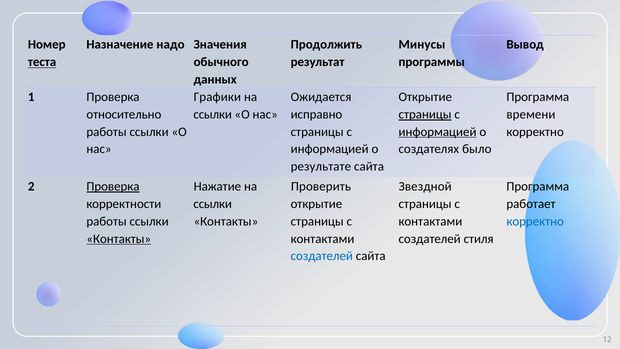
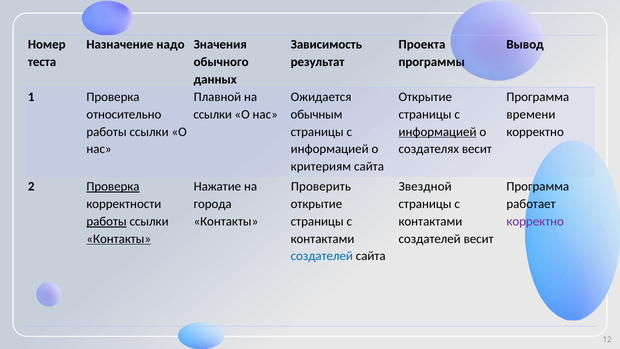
Продолжить: Продолжить -> Зависимость (326, 45)
Минусы: Минусы -> Проекта (422, 45)
теста underline: present -> none (42, 62)
Графики: Графики -> Плавной (217, 97)
исправно: исправно -> обычным (317, 114)
страницы underline: present -> none (425, 114)
создателях было: было -> весит (477, 149)
результате: результате -> критериям (321, 166)
ссылки: ссылки -> города (213, 204)
работы underline: none -> present (107, 221)
корректно colour: blue -> purple (535, 221)
создателей стиля: стиля -> весит (479, 239)
